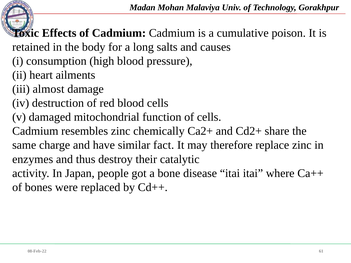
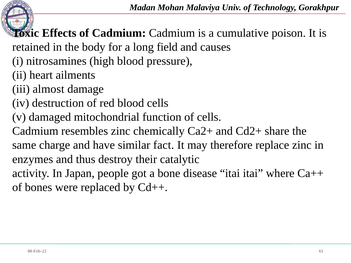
salts: salts -> field (167, 47)
consumption: consumption -> nitrosamines (56, 61)
